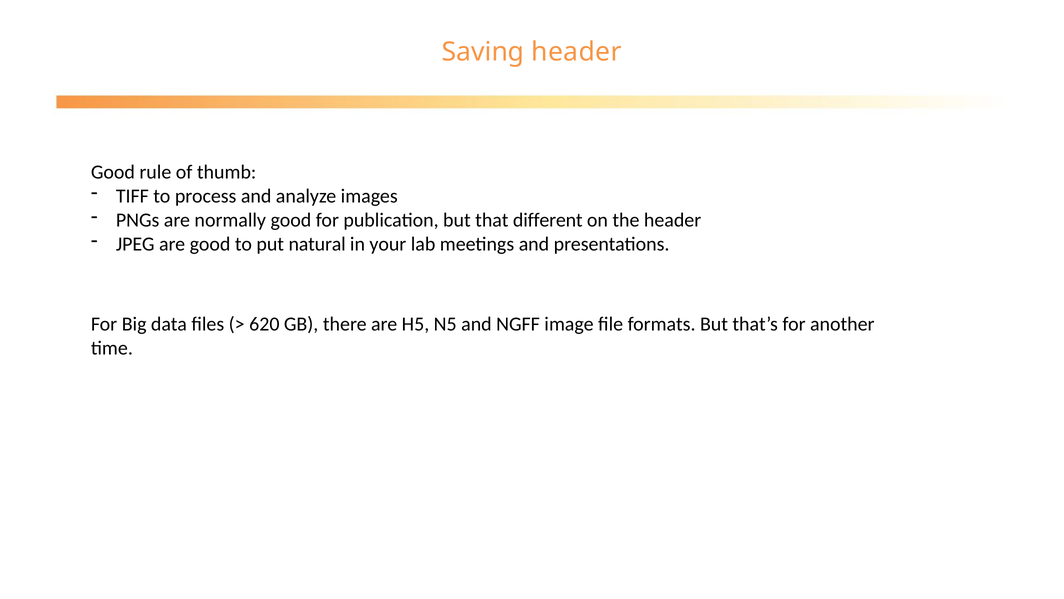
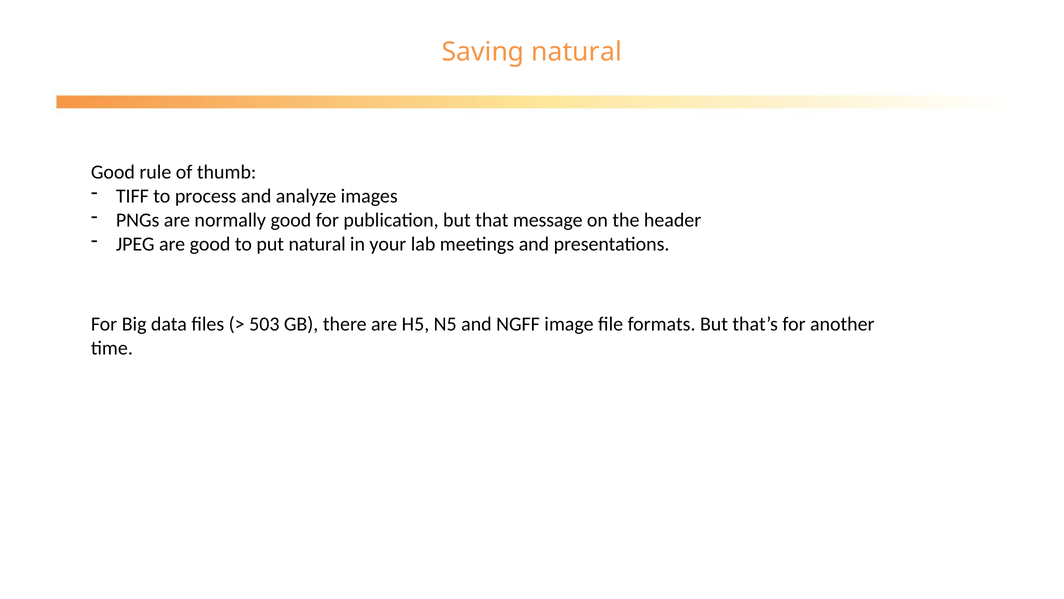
Saving header: header -> natural (577, 52)
different: different -> message (548, 220)
620: 620 -> 503 (264, 324)
